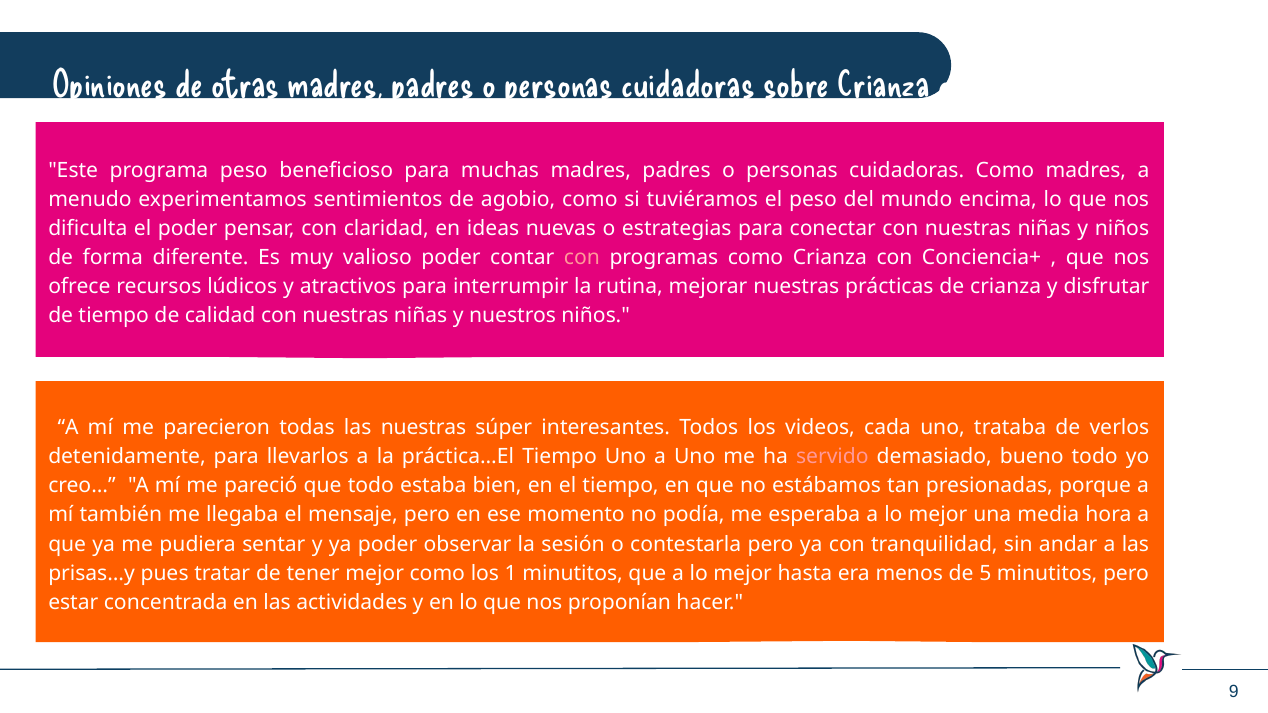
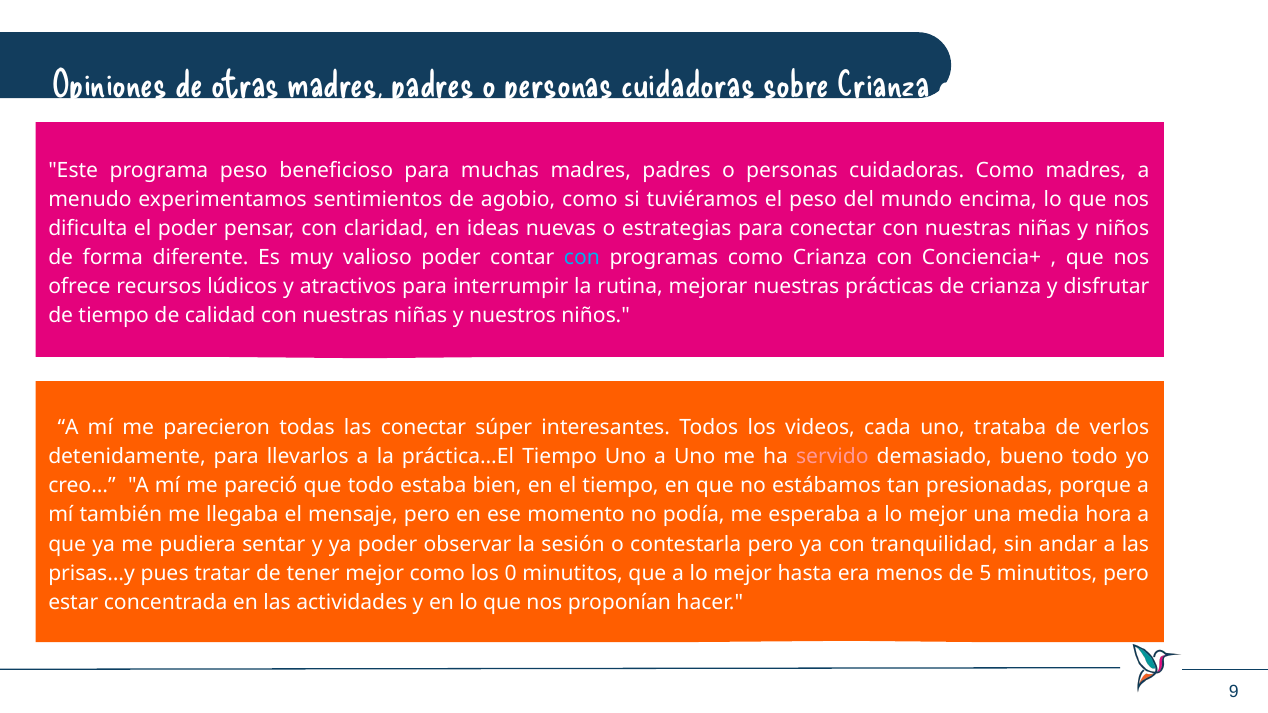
con colour: pink -> light blue (582, 258)
las nuestras: nuestras -> conectar (423, 428)
1: 1 -> 0 (511, 573)
